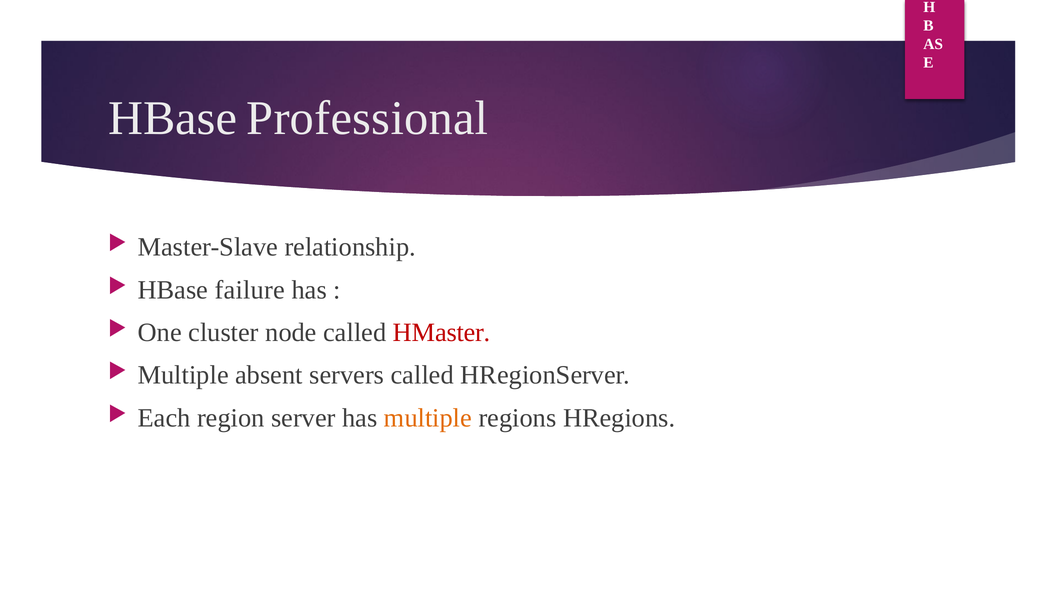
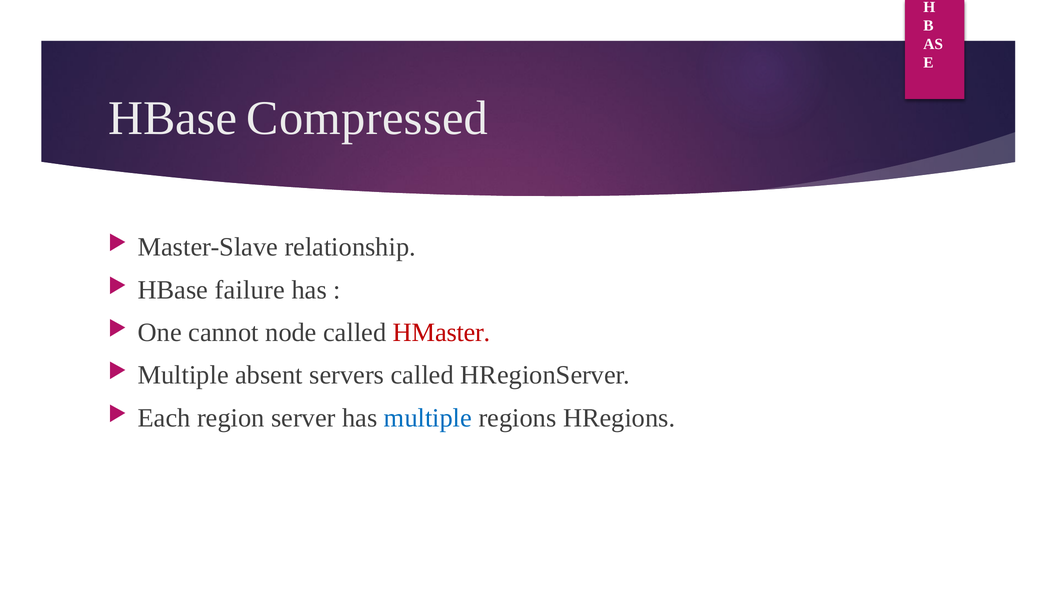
Professional: Professional -> Compressed (367, 118)
cluster: cluster -> cannot (224, 333)
multiple colour: orange -> blue (428, 418)
